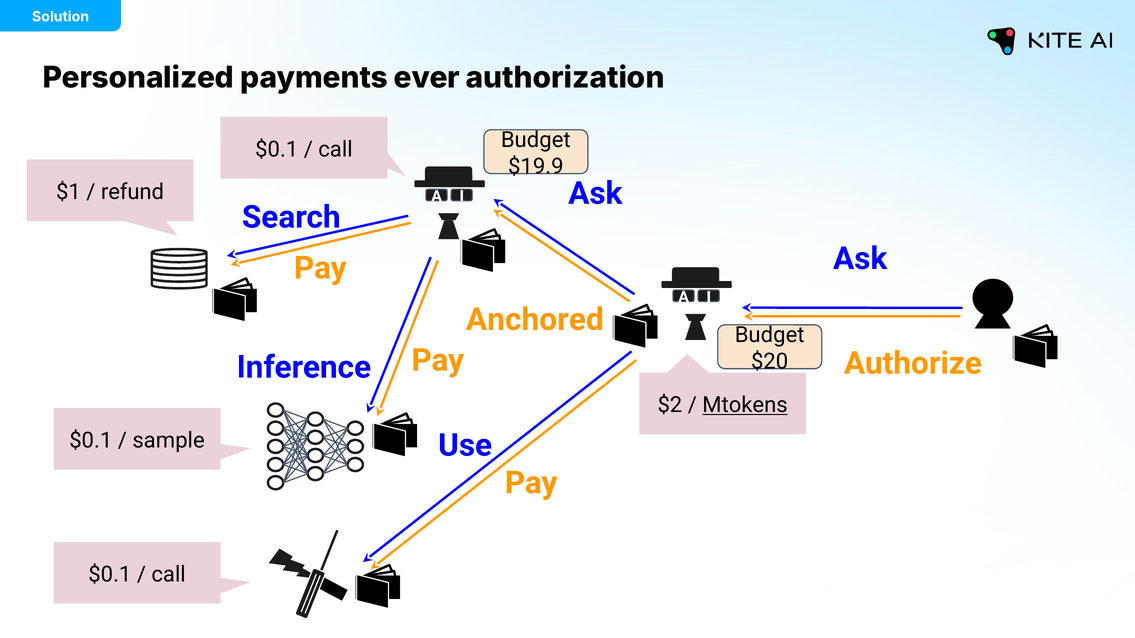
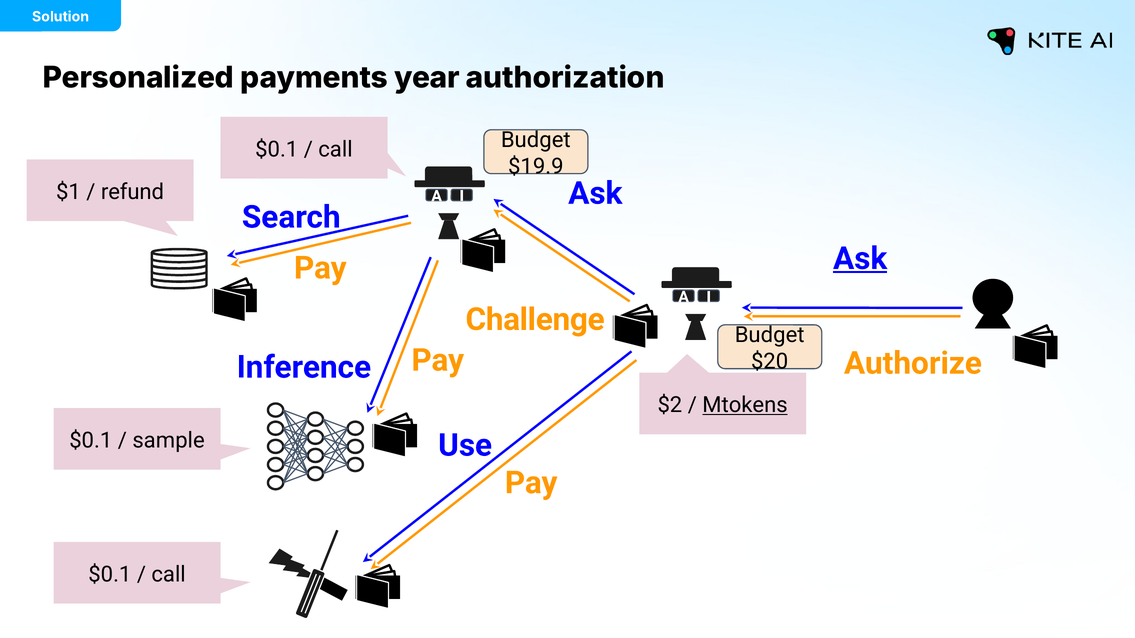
ever: ever -> year (427, 78)
Ask underline: none -> present (860, 259)
Anchored: Anchored -> Challenge (535, 320)
